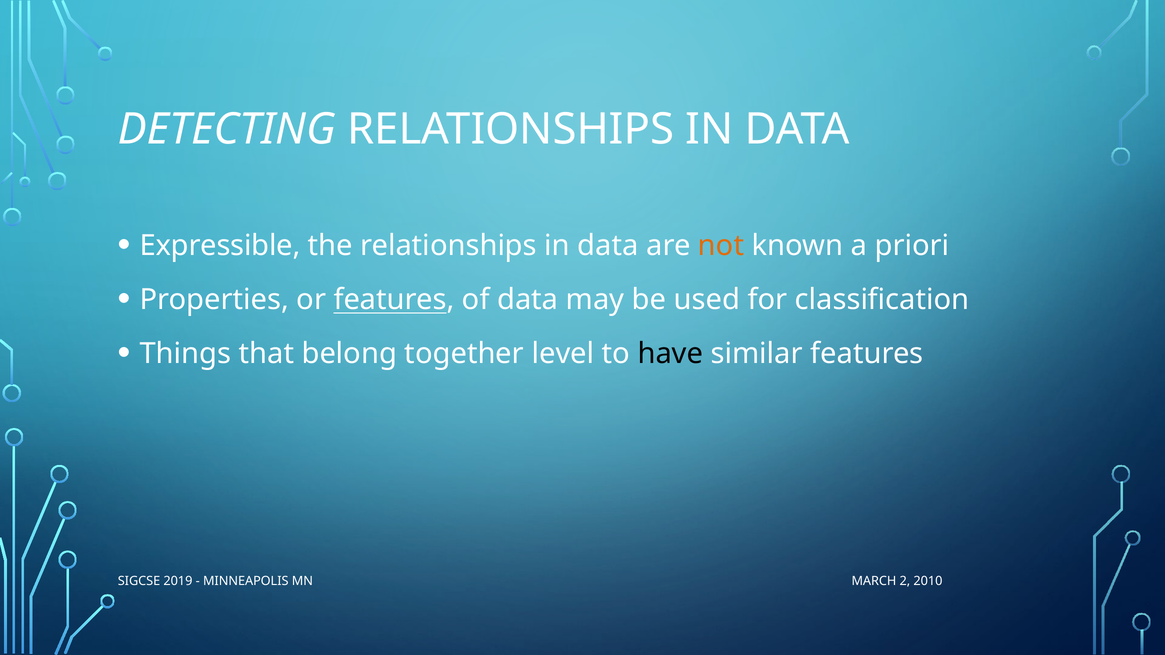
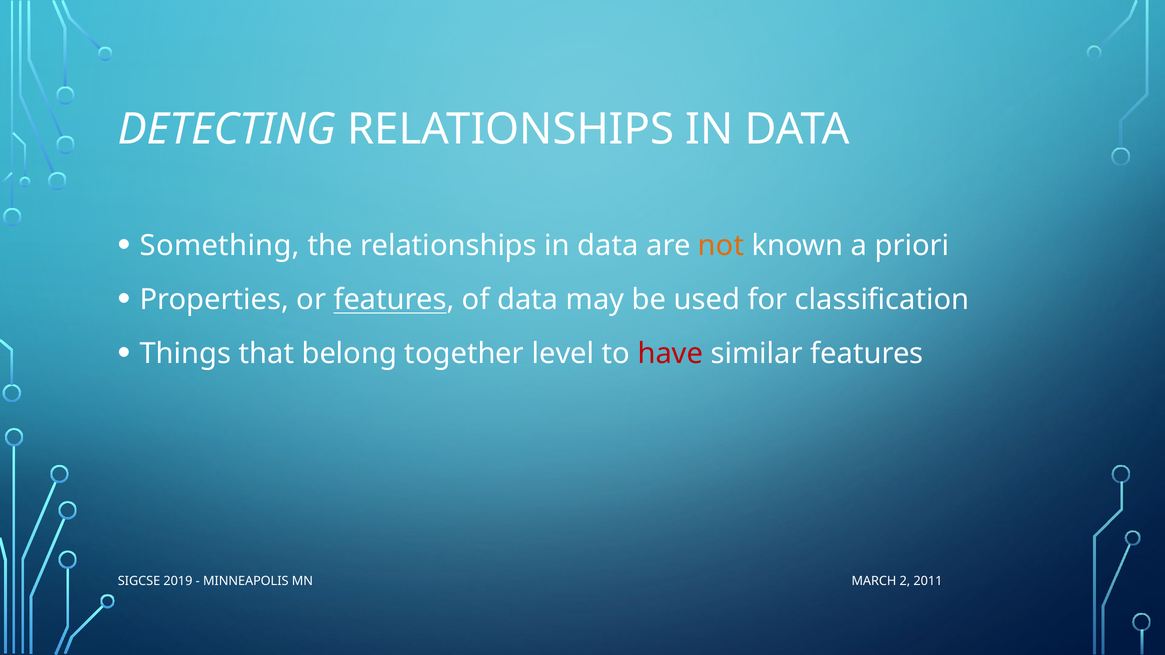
Expressible: Expressible -> Something (220, 246)
have colour: black -> red (670, 354)
2010: 2010 -> 2011 (928, 582)
